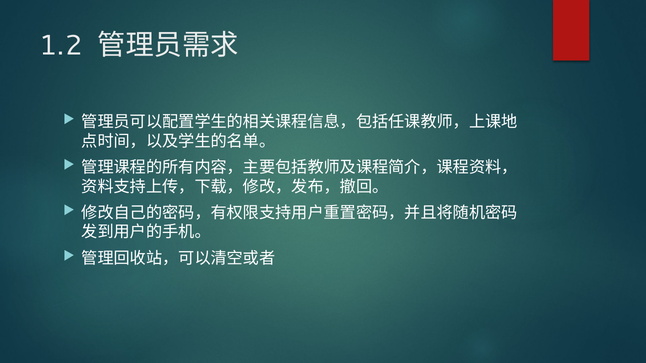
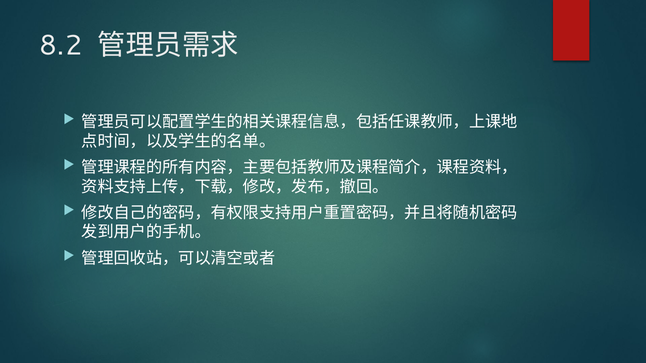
1.2: 1.2 -> 8.2 (61, 45)
